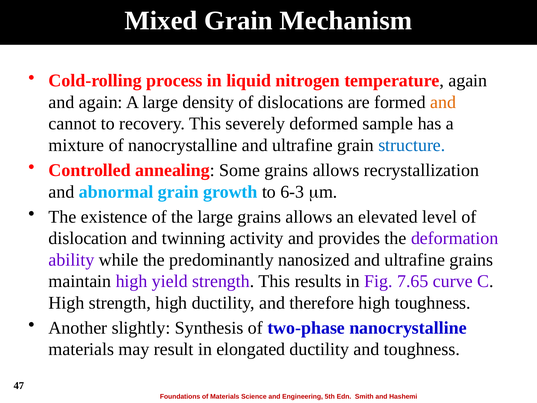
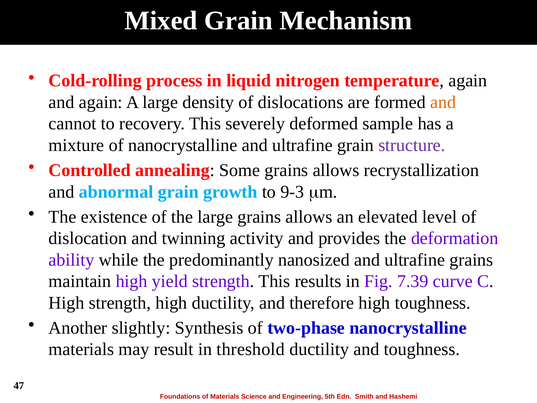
structure colour: blue -> purple (412, 145)
6-3: 6-3 -> 9-3 (292, 192)
7.65: 7.65 -> 7.39 (413, 281)
elongated: elongated -> threshold (251, 349)
